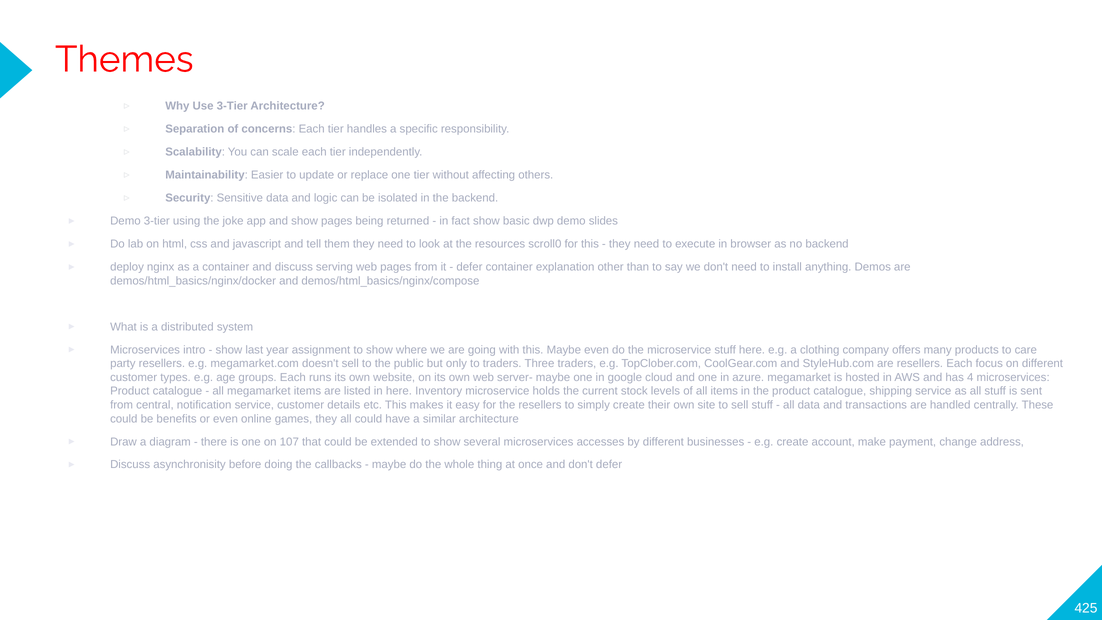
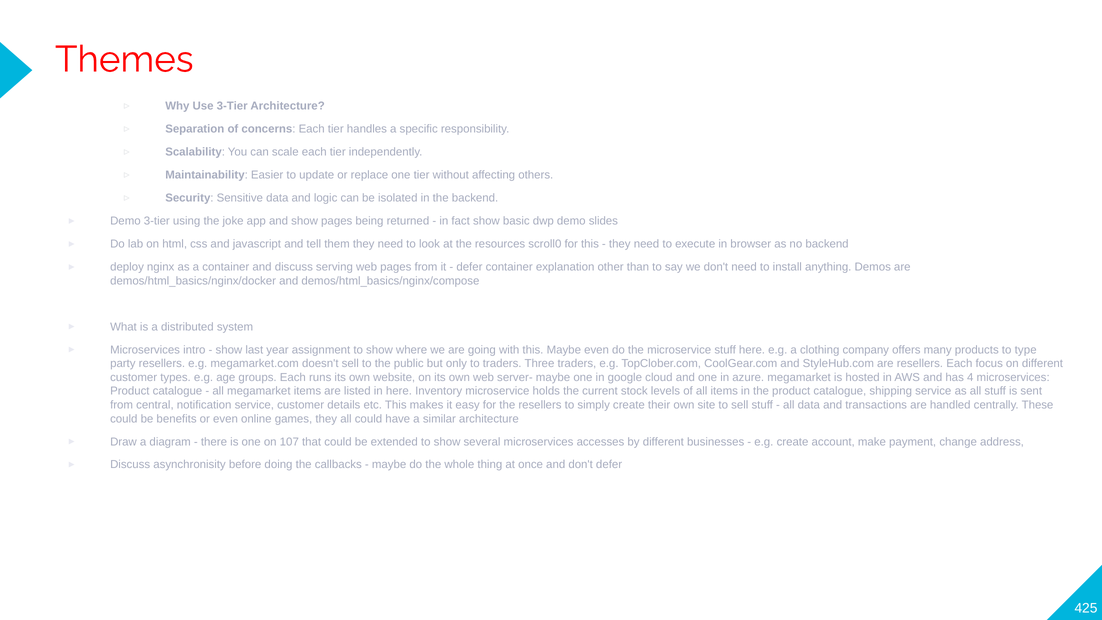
care: care -> type (1026, 350)
